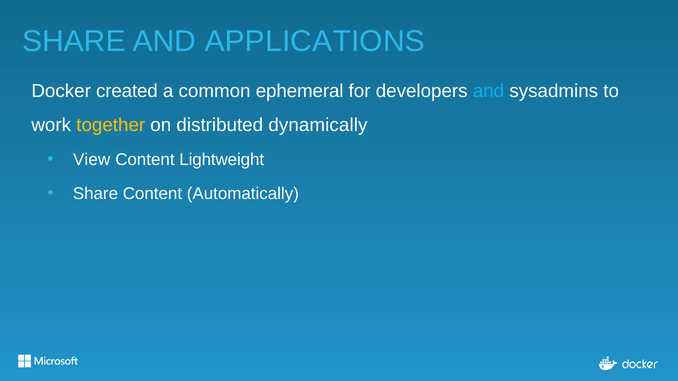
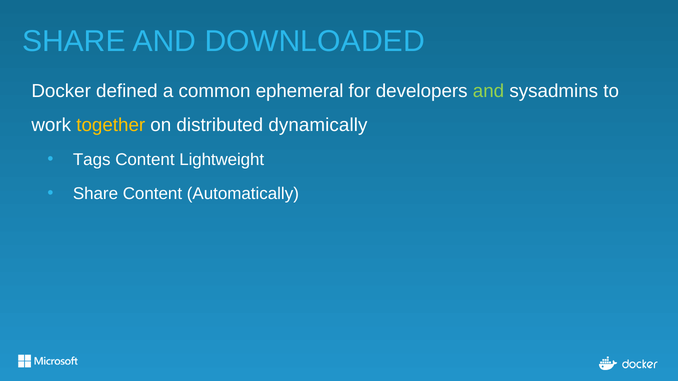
APPLICATIONS: APPLICATIONS -> DOWNLOADED (315, 41)
created: created -> defined (127, 91)
and colour: light blue -> light green (488, 91)
View: View -> Tags (92, 160)
